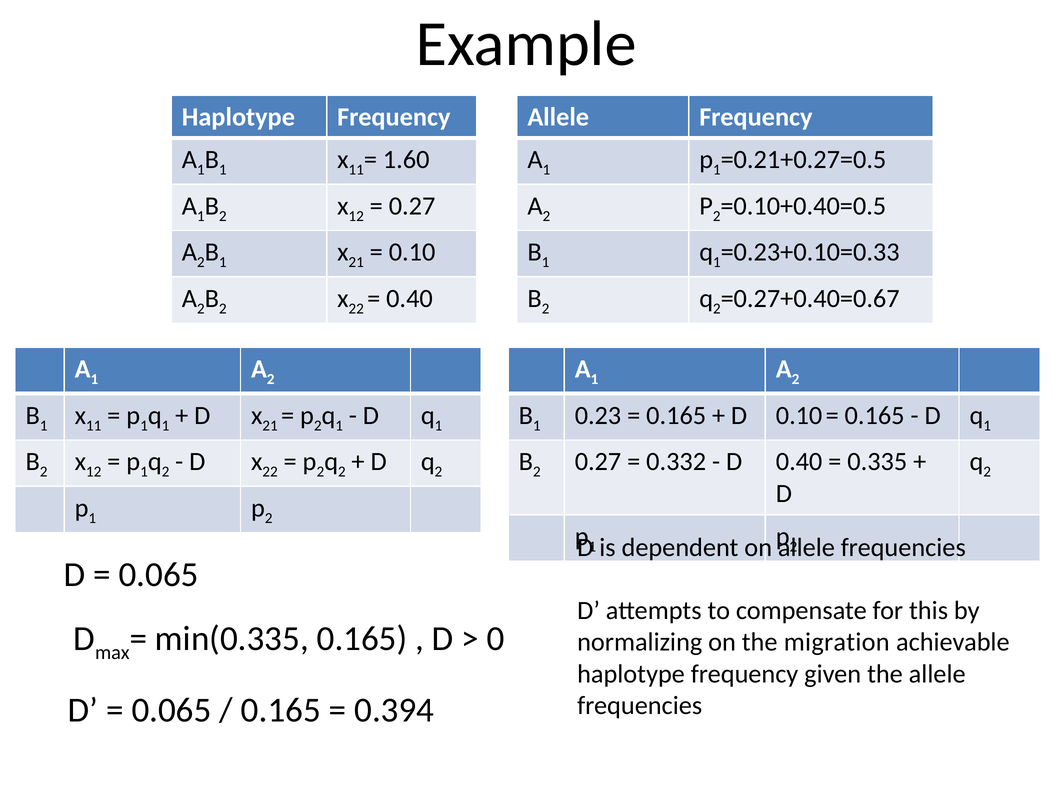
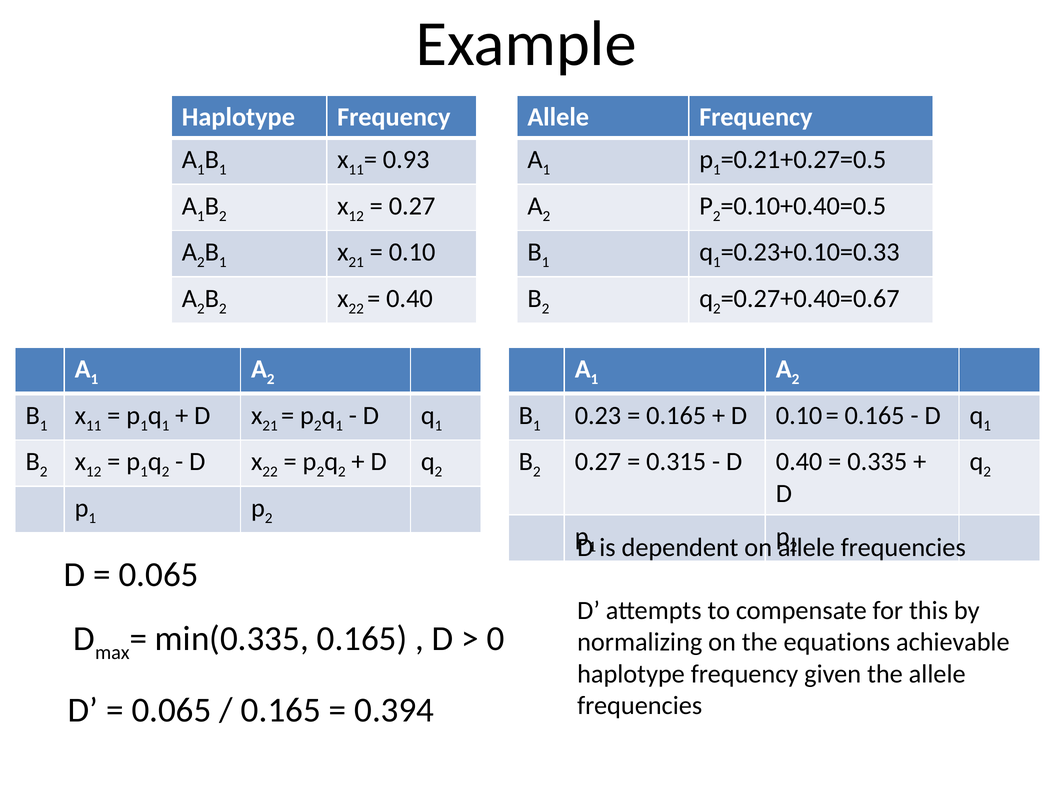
1.60: 1.60 -> 0.93 (406, 160)
0.332: 0.332 -> 0.315 (676, 461)
migration: migration -> equations (837, 642)
